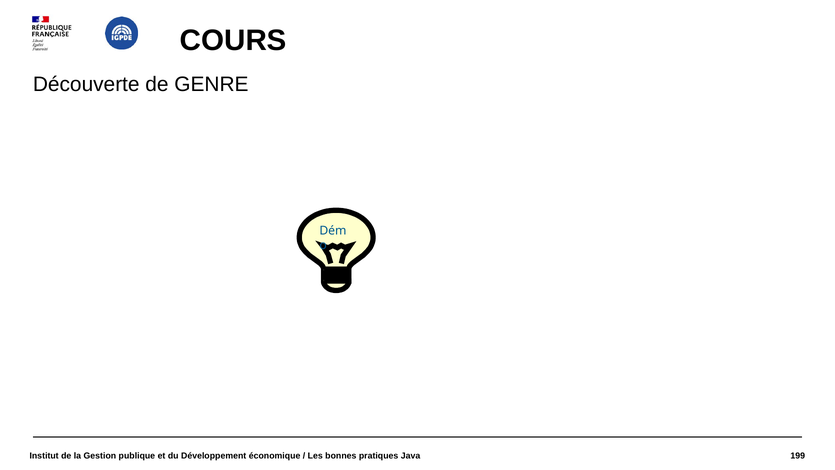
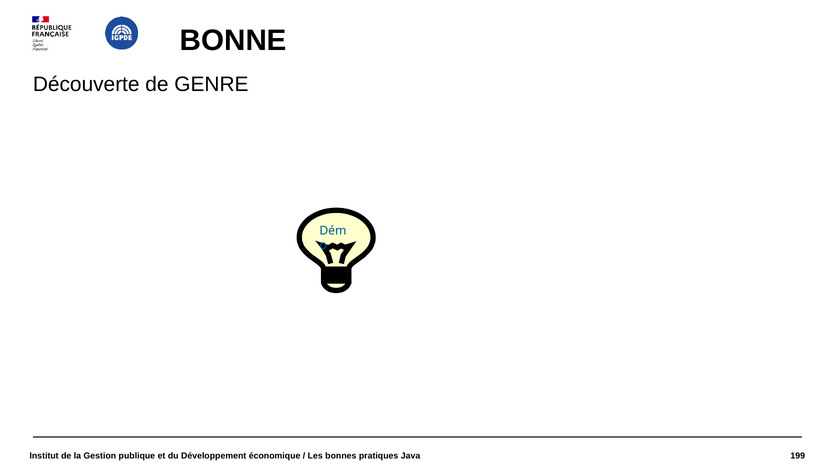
COURS: COURS -> BONNE (233, 41)
